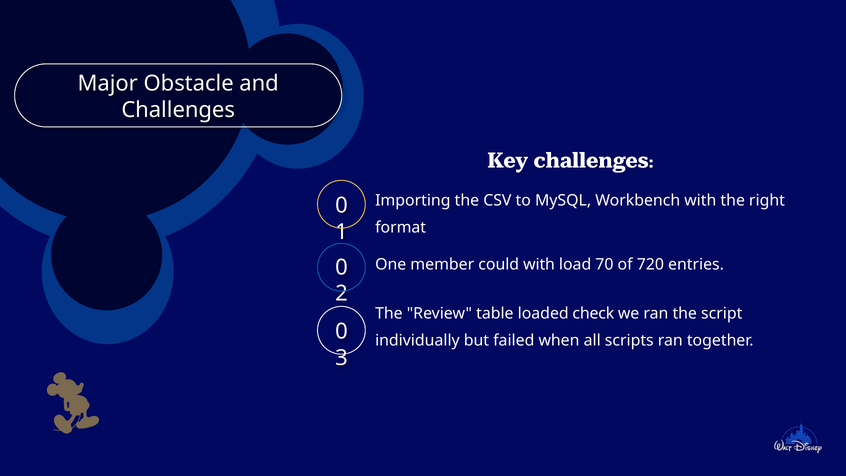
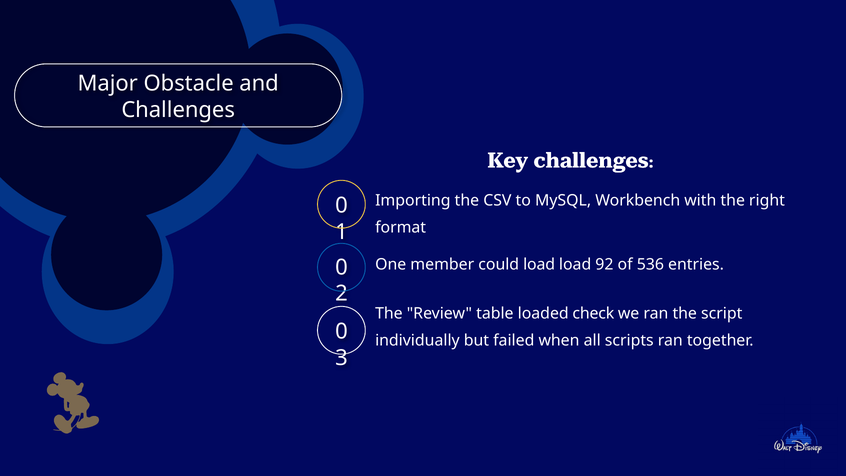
could with: with -> load (539, 264)
70: 70 -> 92 (604, 264)
720: 720 -> 536 (650, 264)
